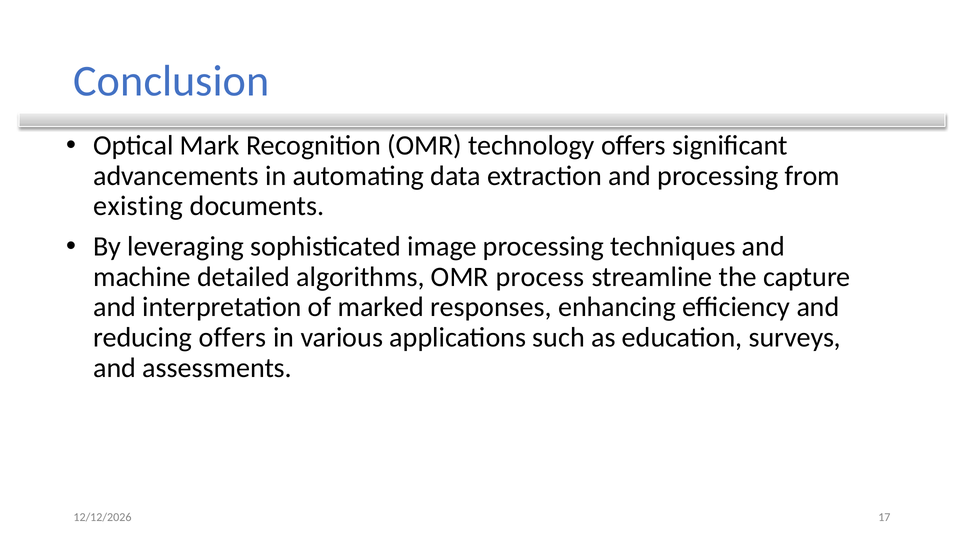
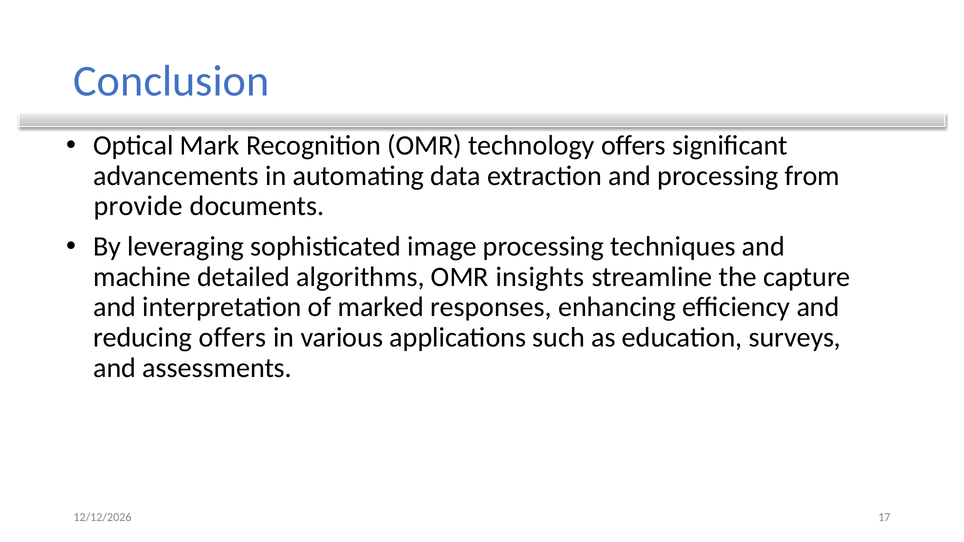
existing: existing -> provide (138, 206)
process: process -> insights (540, 277)
